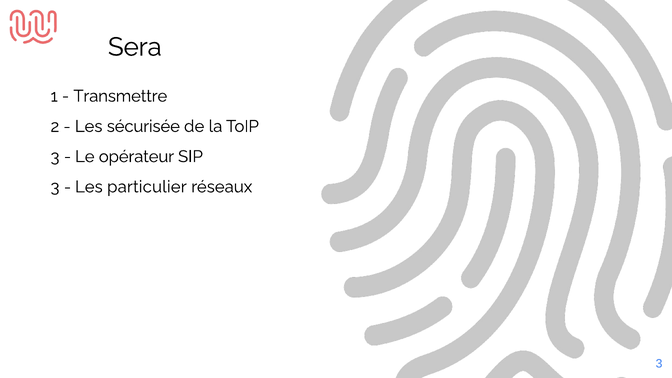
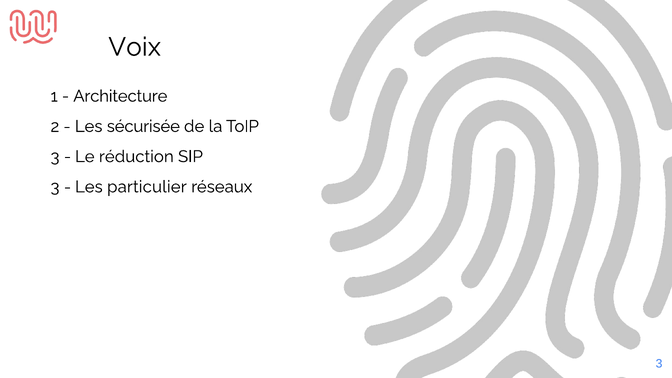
Sera: Sera -> Voix (135, 47)
Transmettre: Transmettre -> Architecture (120, 96)
opérateur: opérateur -> réduction (136, 157)
